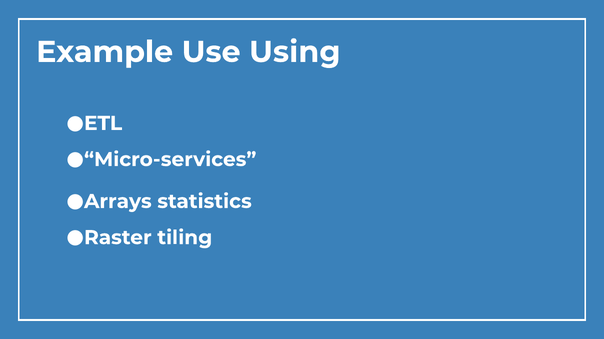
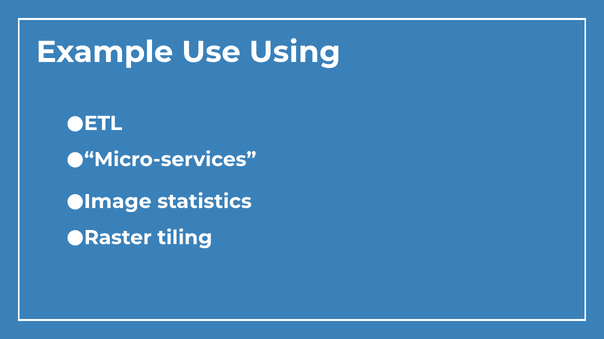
Arrays: Arrays -> Image (118, 202)
